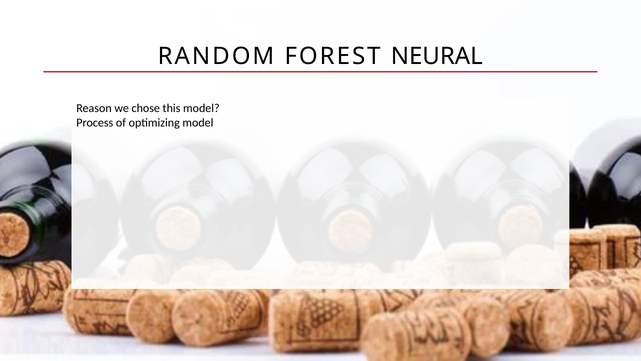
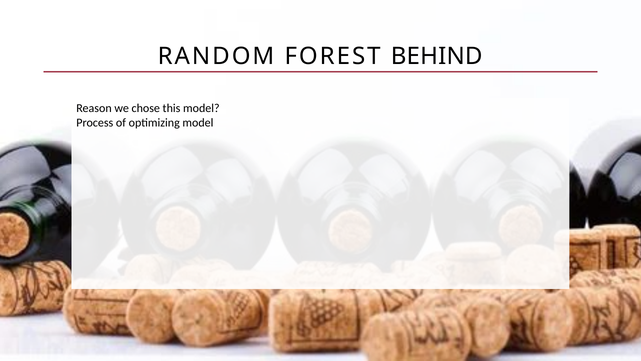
NEURAL: NEURAL -> BEHIND (437, 56)
